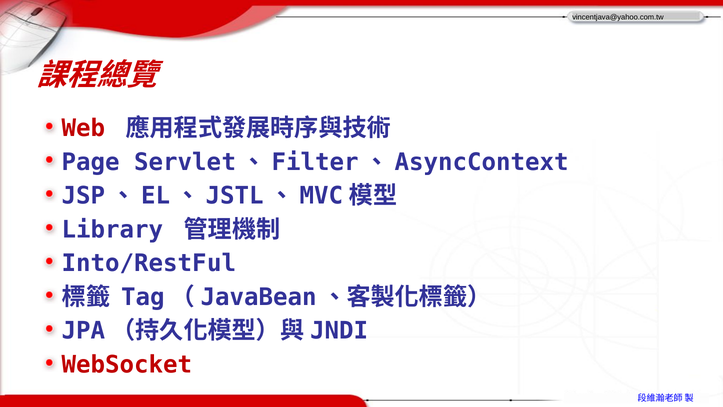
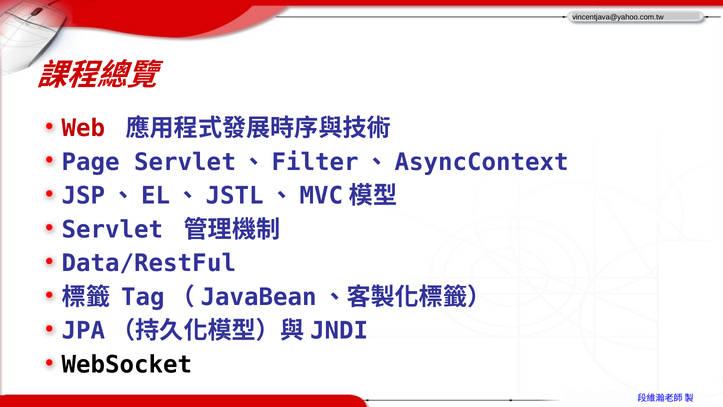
Library: Library -> Servlet (113, 230)
Into/RestFul: Into/RestFul -> Data/RestFul (149, 263)
WebSocket colour: red -> black (127, 365)
